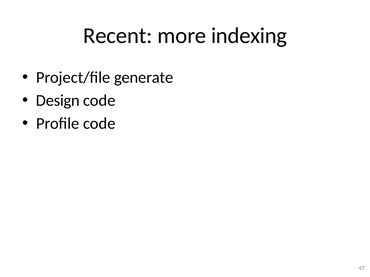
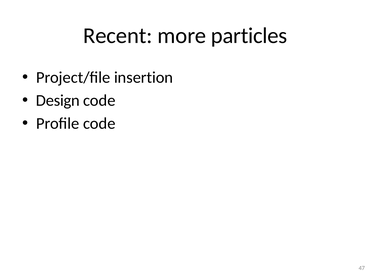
indexing: indexing -> particles (249, 36)
generate: generate -> insertion (144, 78)
